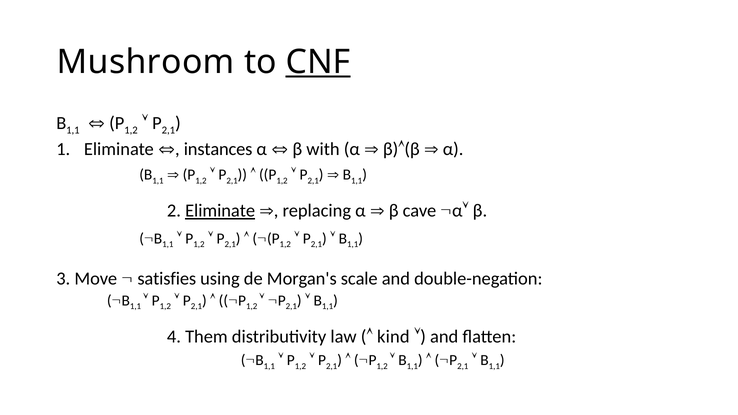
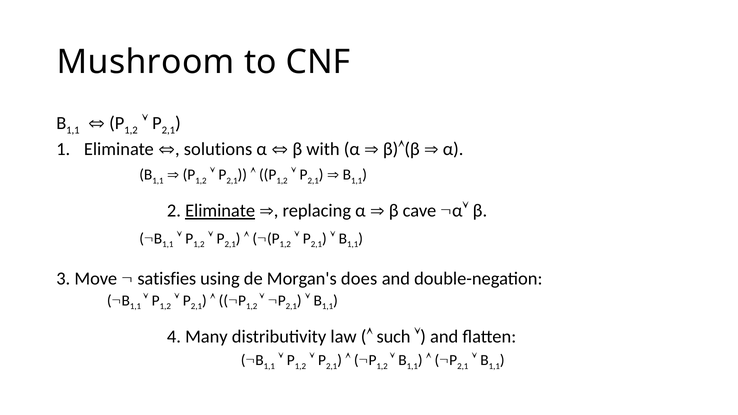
CNF underline: present -> none (318, 62)
instances: instances -> solutions (218, 149)
scale: scale -> does (359, 279)
Them: Them -> Many (206, 337)
kind: kind -> such (394, 337)
